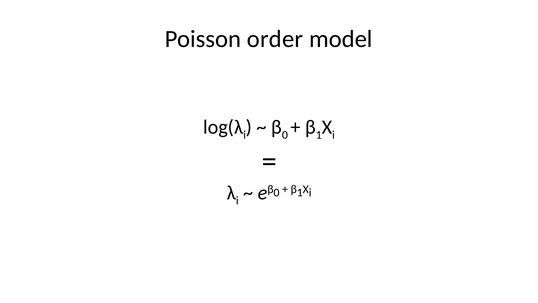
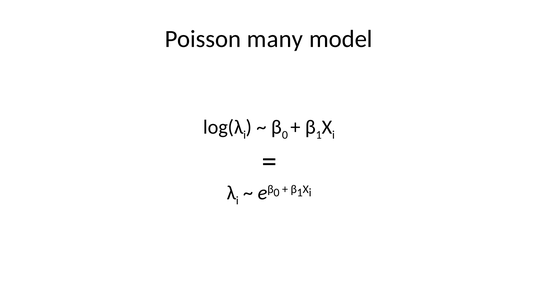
order: order -> many (275, 39)
